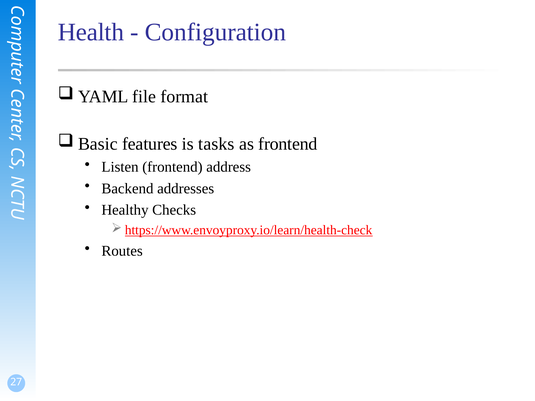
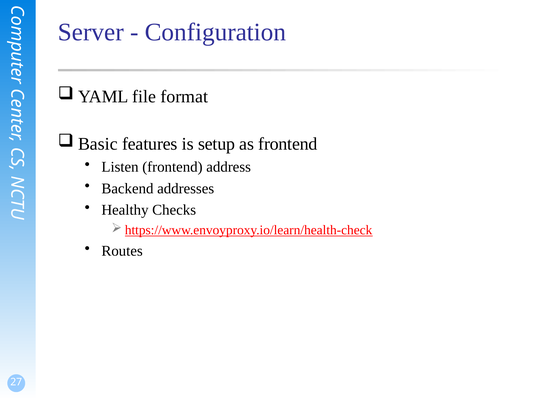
Health: Health -> Server (91, 32)
tasks: tasks -> setup (217, 144)
